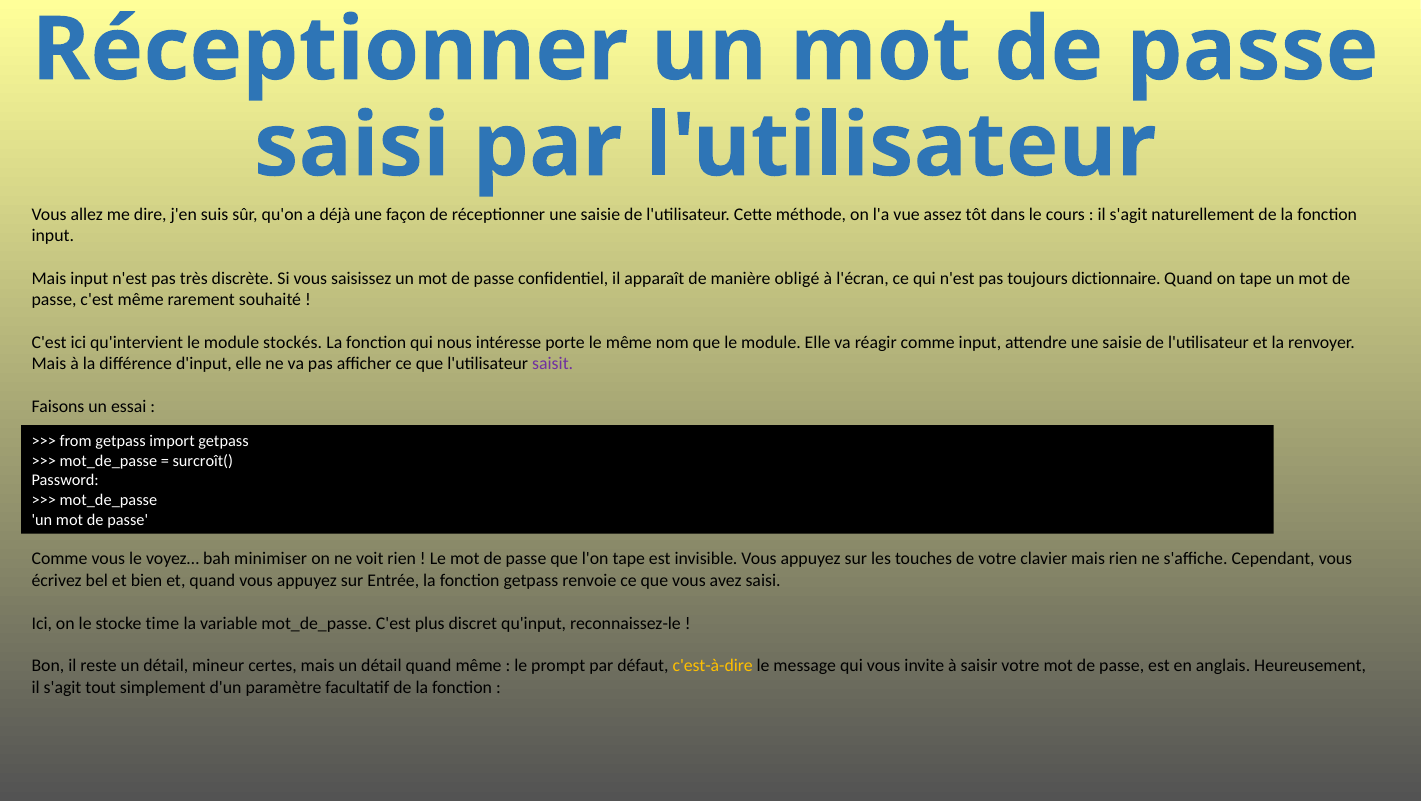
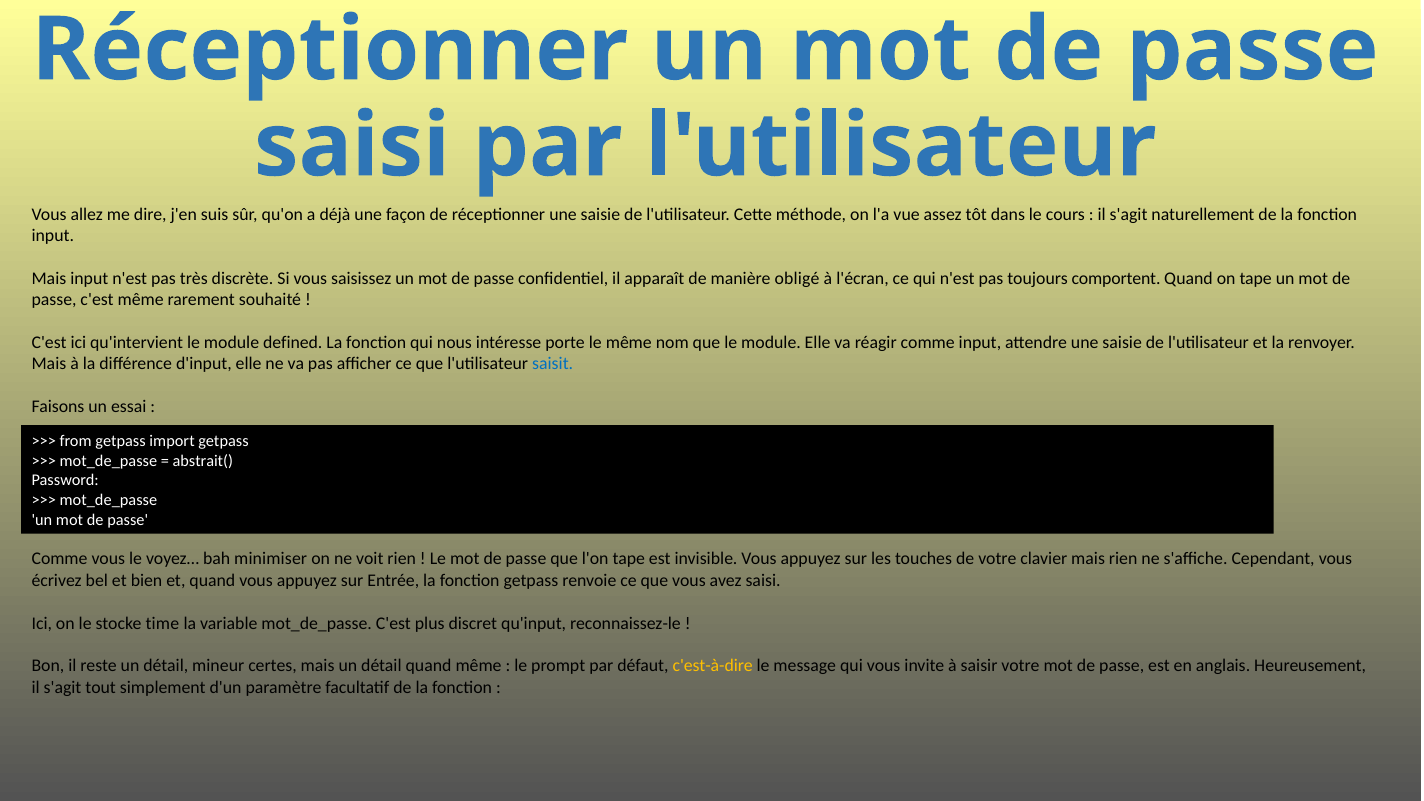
dictionnaire: dictionnaire -> comportent (1116, 278)
stockés: stockés -> defined (293, 342)
saisit colour: purple -> blue (553, 364)
surcroît(: surcroît( -> abstrait( (203, 461)
